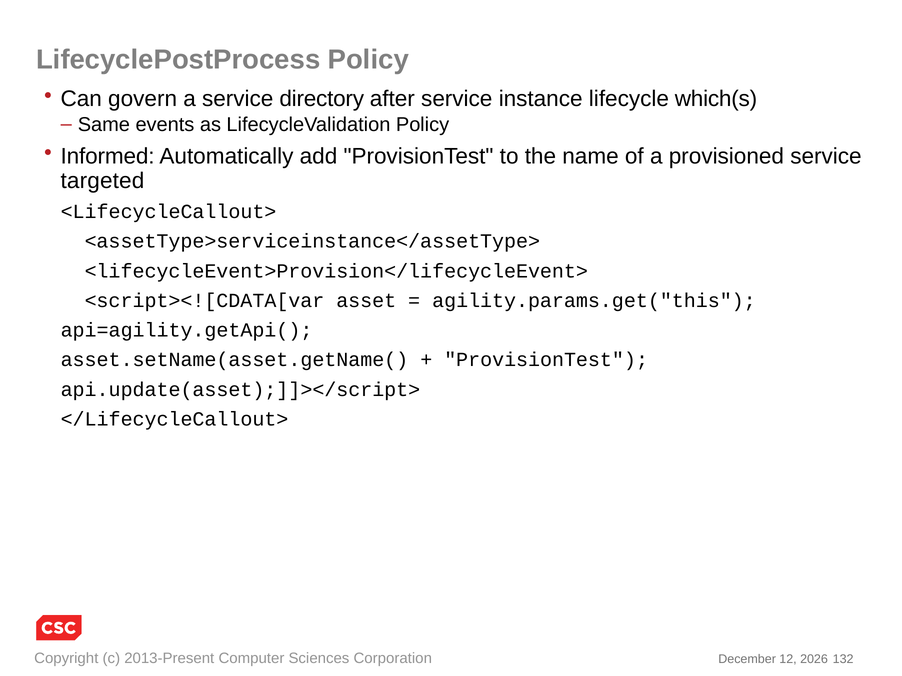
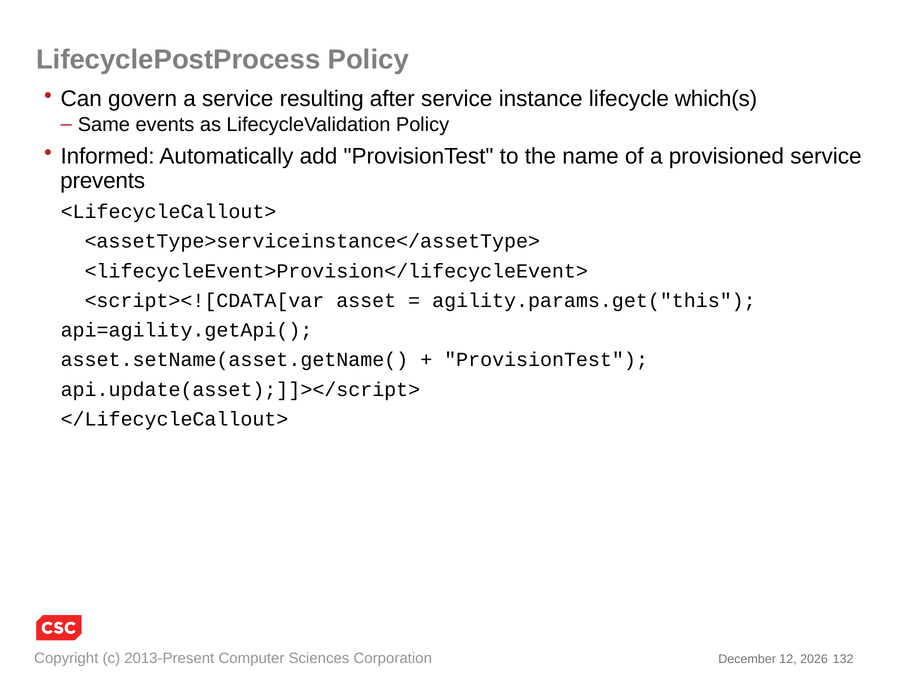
directory: directory -> resulting (322, 99)
targeted: targeted -> prevents (103, 181)
